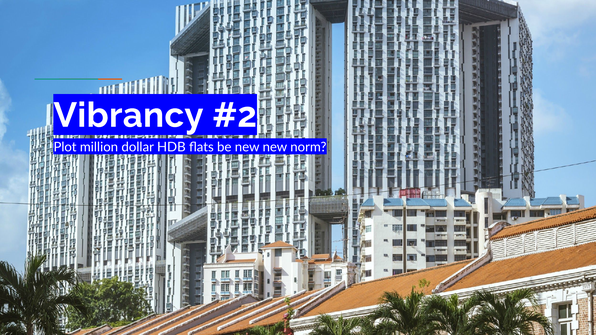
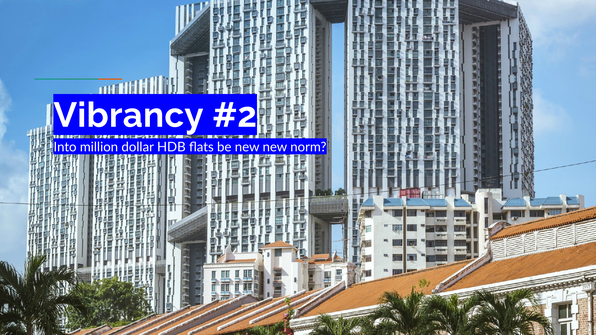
Plot: Plot -> Into (65, 147)
